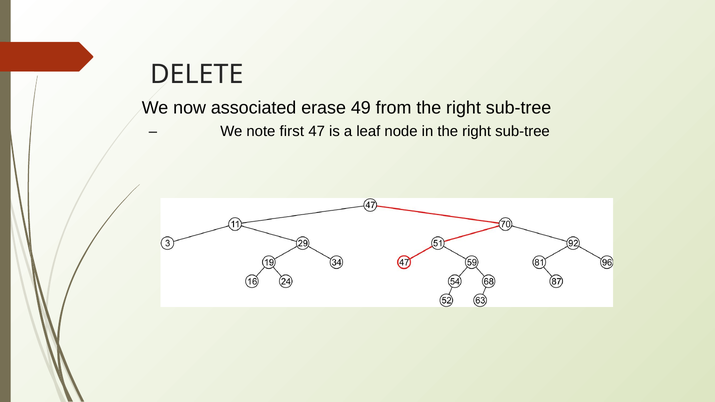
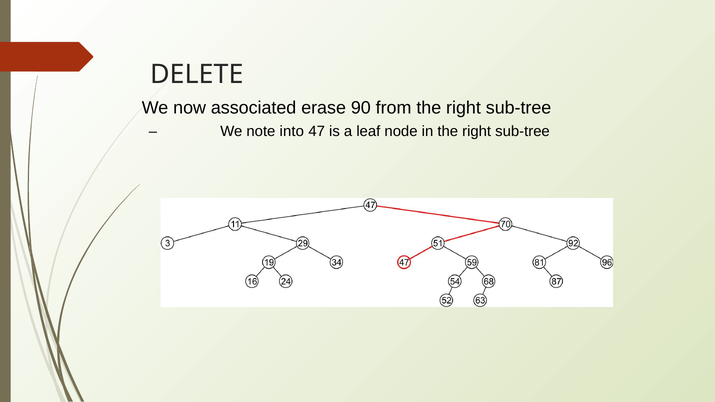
49: 49 -> 90 (361, 108)
first: first -> into (292, 131)
